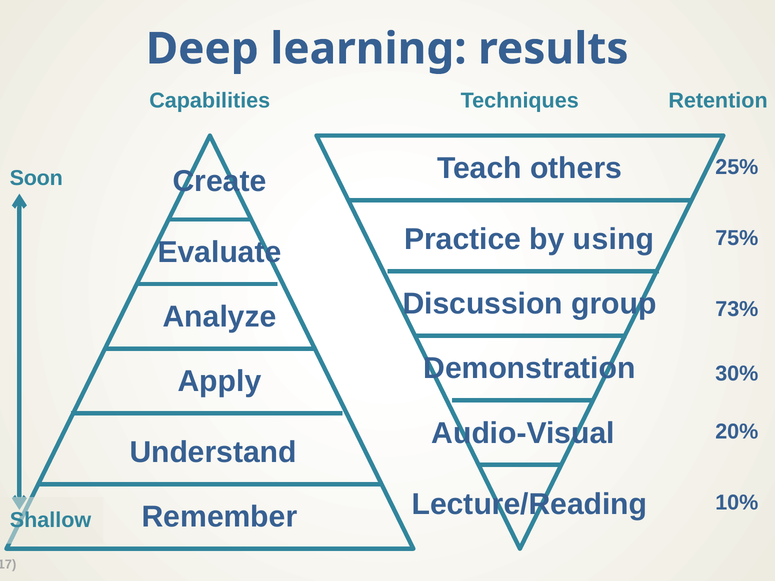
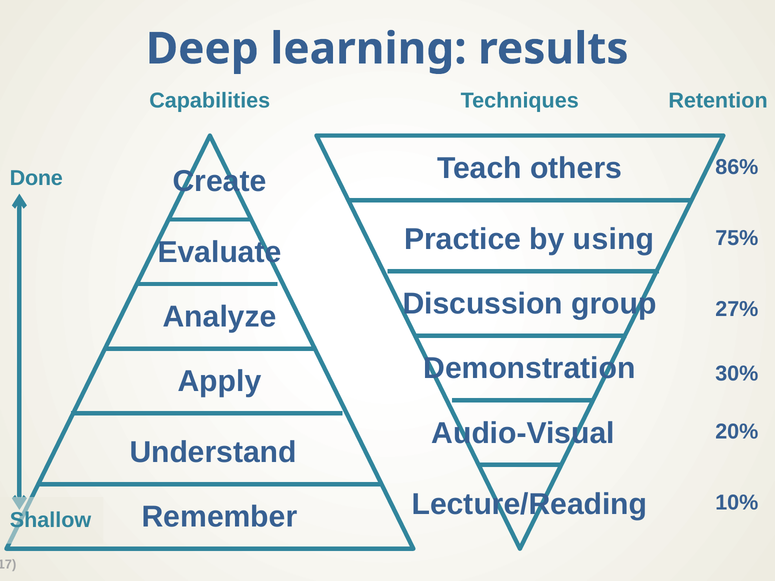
25%: 25% -> 86% (737, 167)
Soon: Soon -> Done (36, 178)
73%: 73% -> 27% (737, 309)
